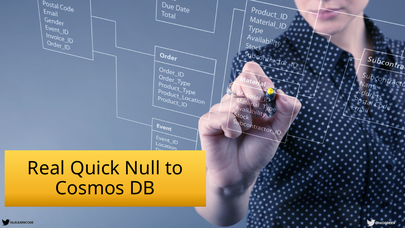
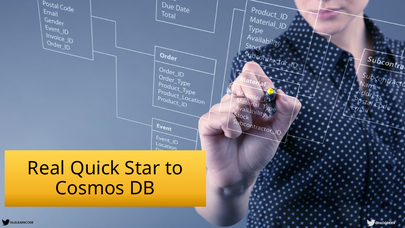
Null: Null -> Star (142, 168)
